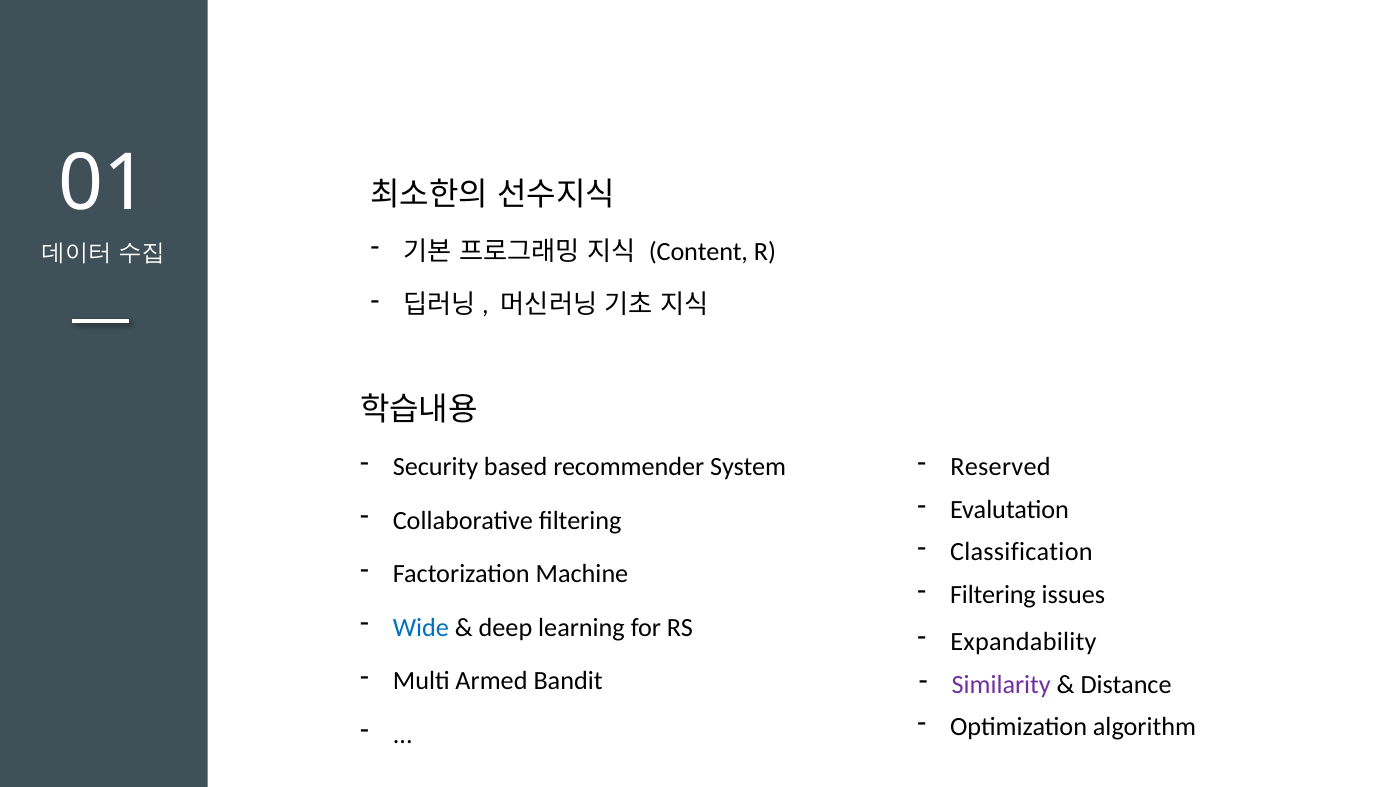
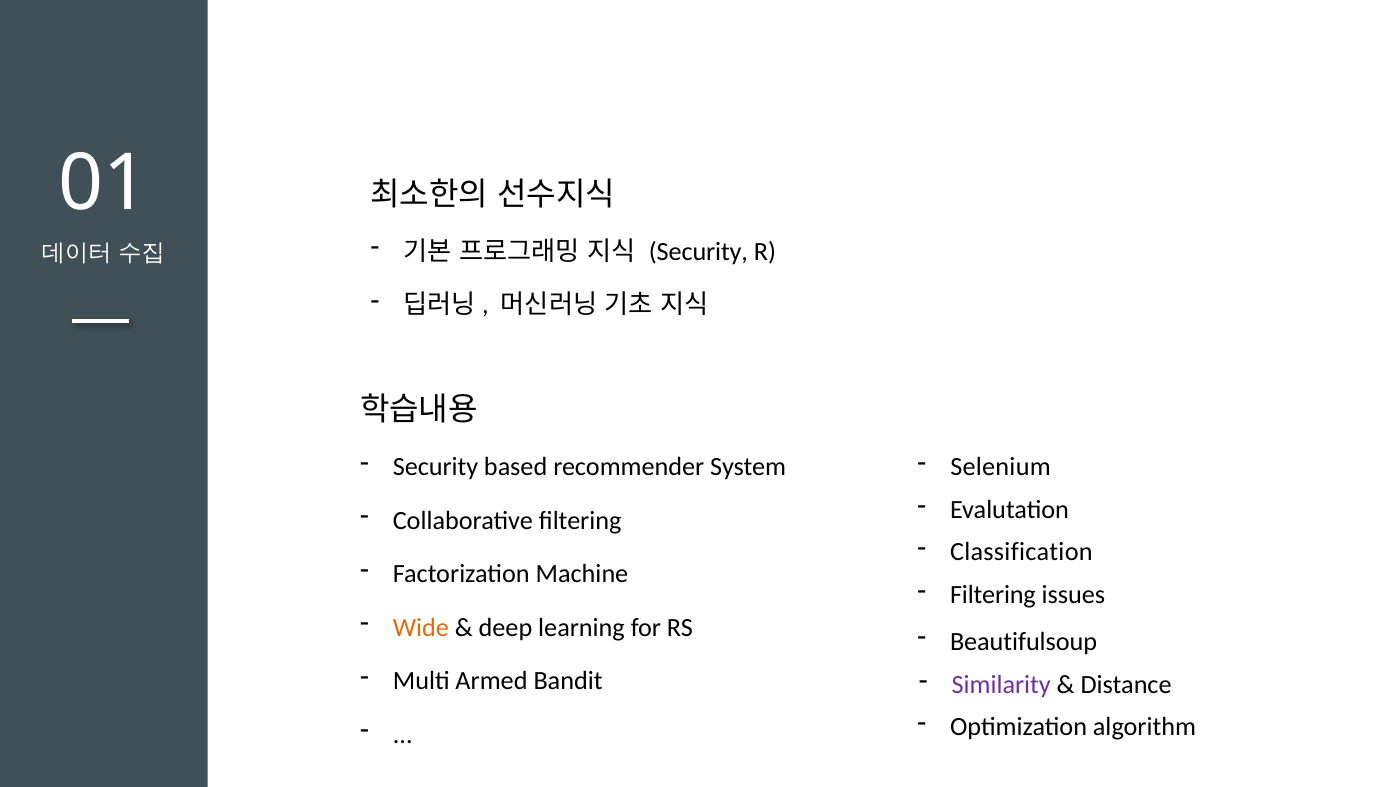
Content: Content -> Security (698, 252)
Reserved: Reserved -> Selenium (1000, 467)
Wide colour: blue -> orange (421, 627)
Expandability: Expandability -> Beautifulsoup (1024, 641)
